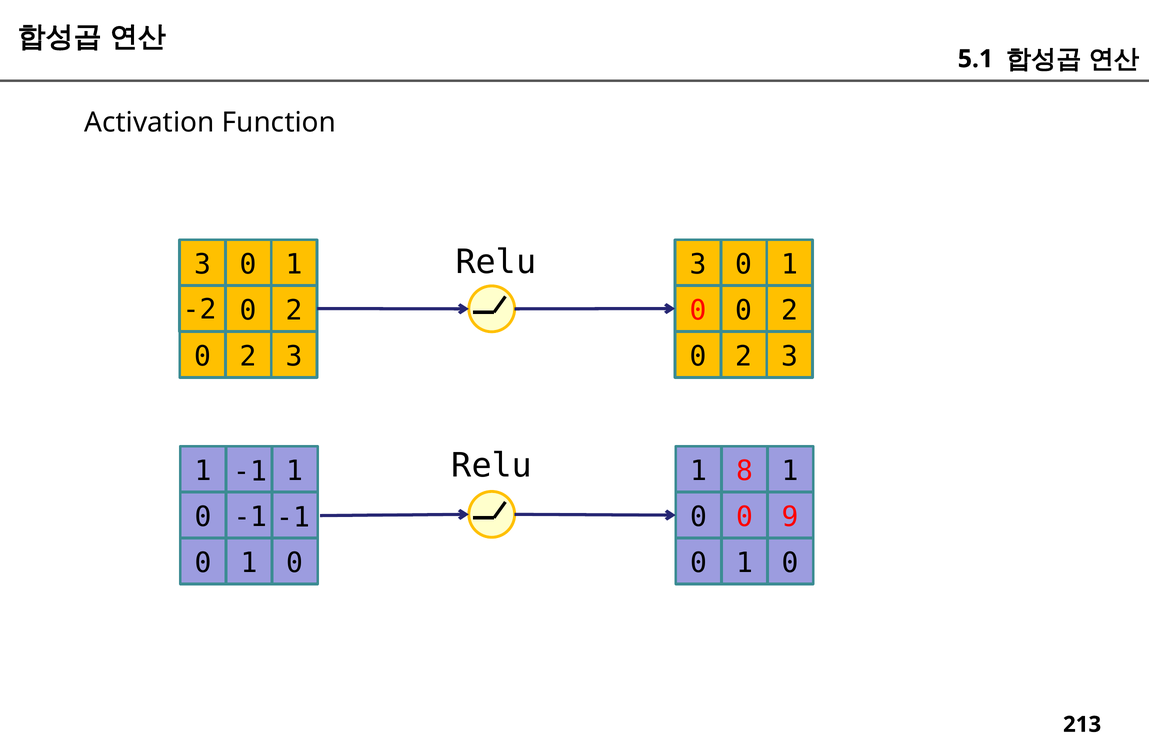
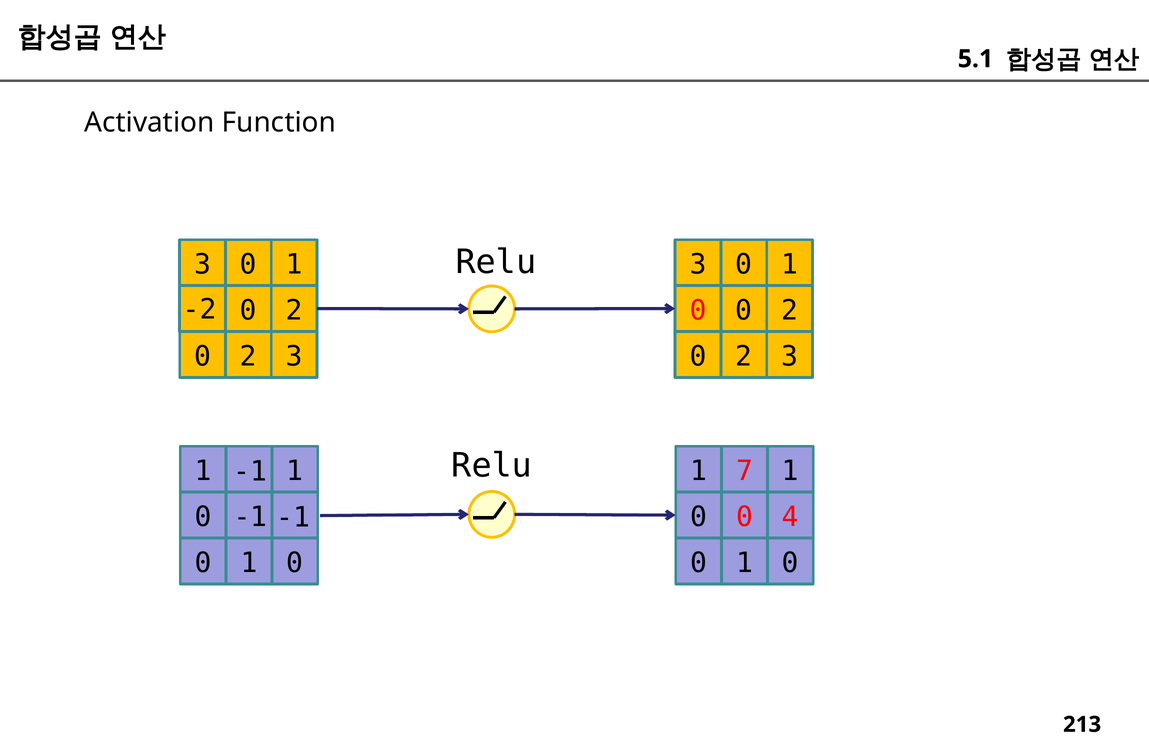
8: 8 -> 7 (744, 471)
9: 9 -> 4 (790, 517)
